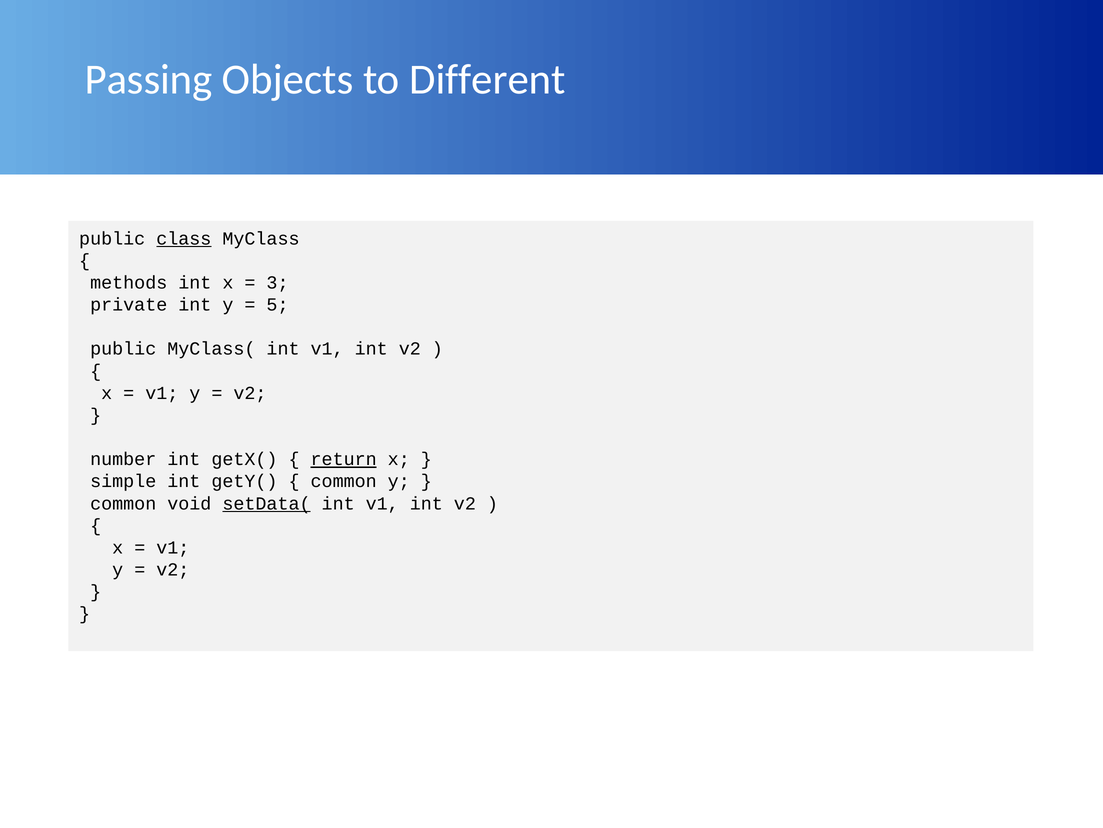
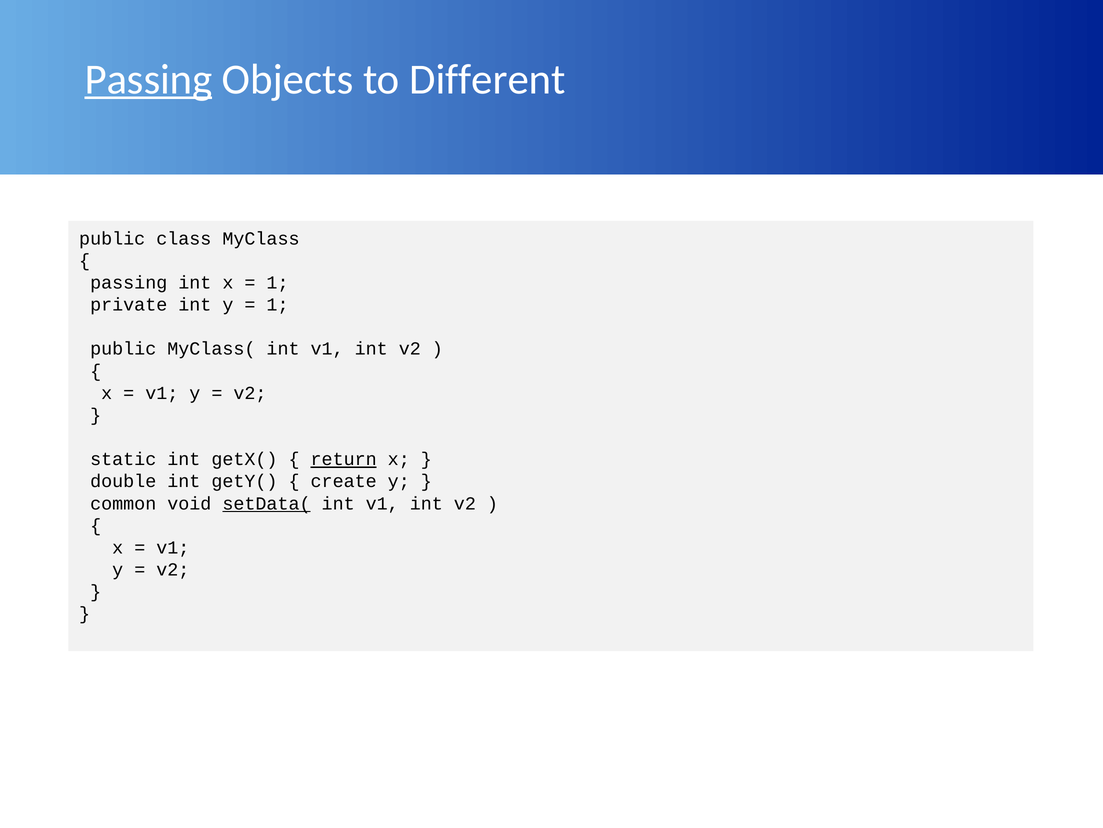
Passing underline: none -> present (148, 79)
class underline: present -> none (184, 238)
methods: methods -> passing (129, 282)
3: 3 -> 1 (278, 282)
5: 5 -> 1 (278, 304)
number: number -> static (123, 459)
simple: simple -> double (123, 481)
common: common -> create (344, 481)
